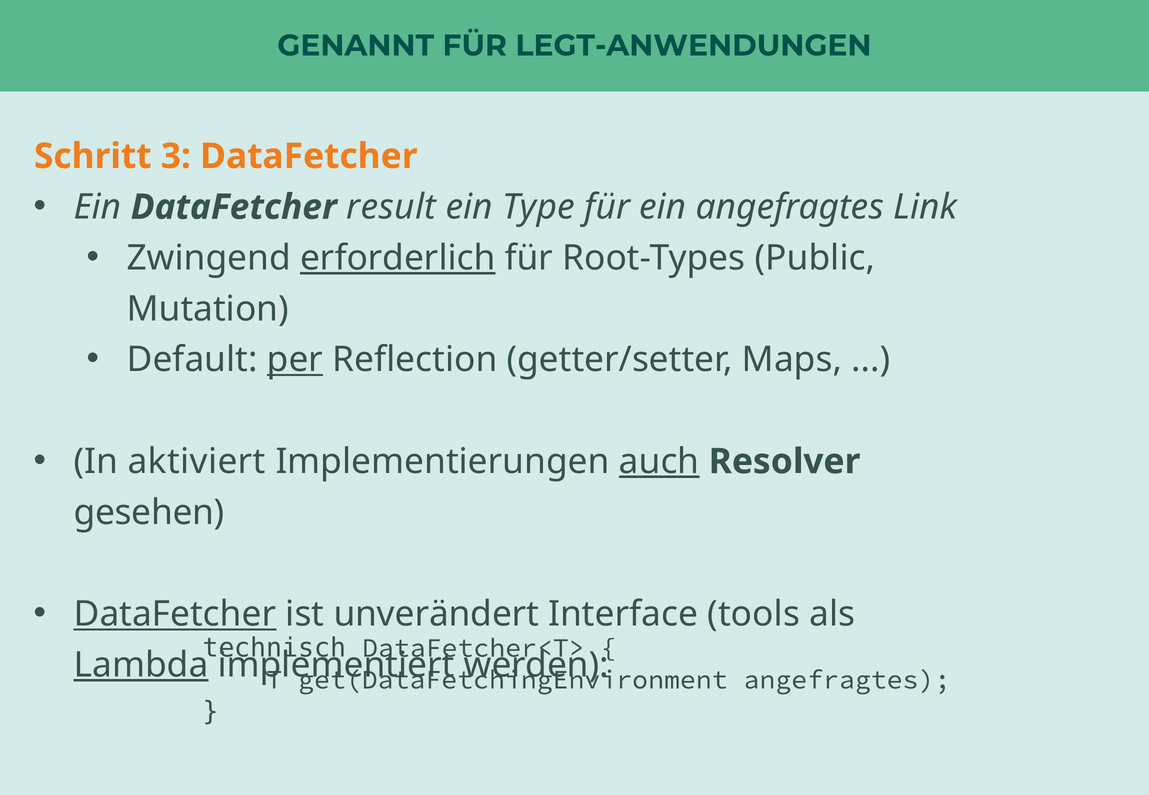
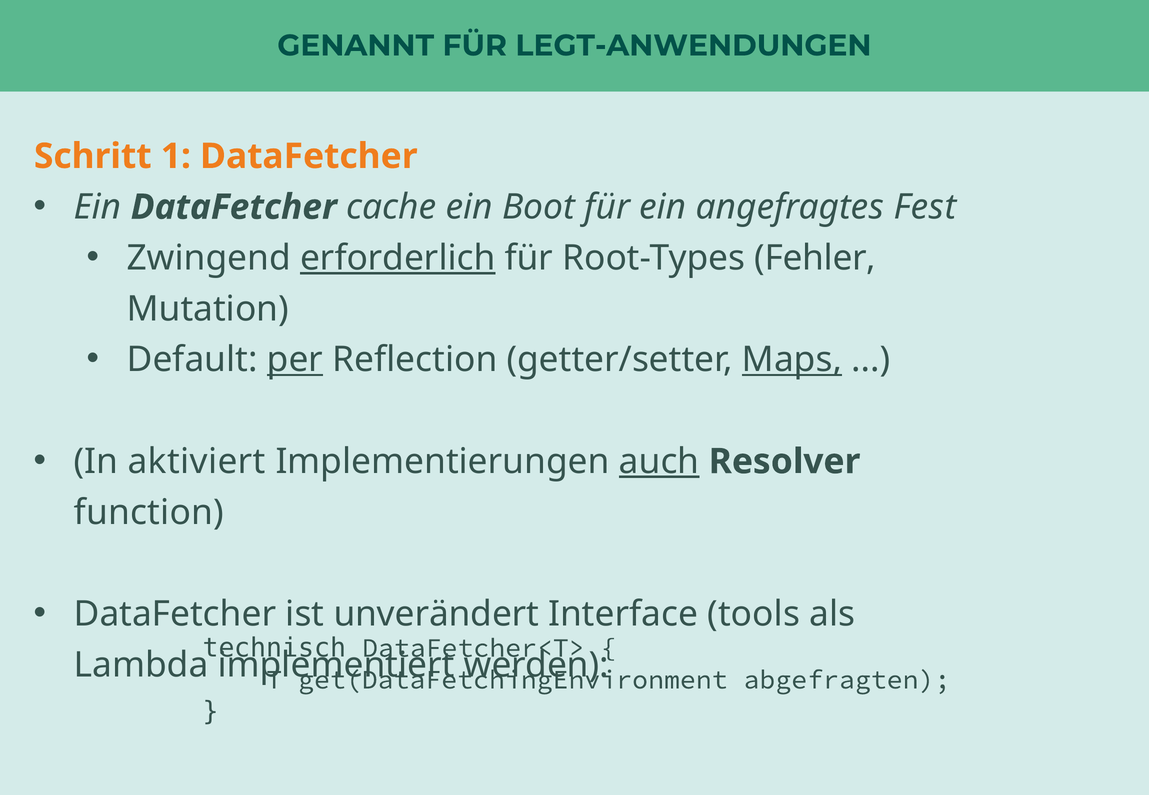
3: 3 -> 1 (176, 156)
result: result -> cache (391, 207)
Type: Type -> Boot (539, 207)
Link: Link -> Fest (925, 207)
Public: Public -> Fehler (815, 258)
Maps underline: none -> present (792, 360)
gesehen: gesehen -> function (149, 513)
DataFetcher underline: present -> none (175, 615)
Lambda underline: present -> none (141, 665)
angefragtes: angefragtes -> abgefragten (847, 680)
